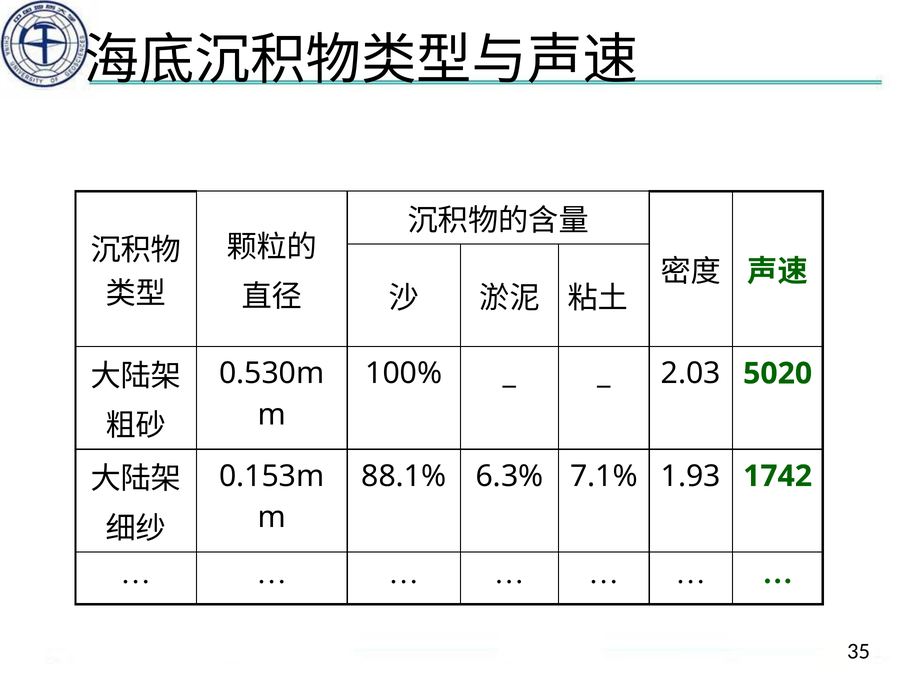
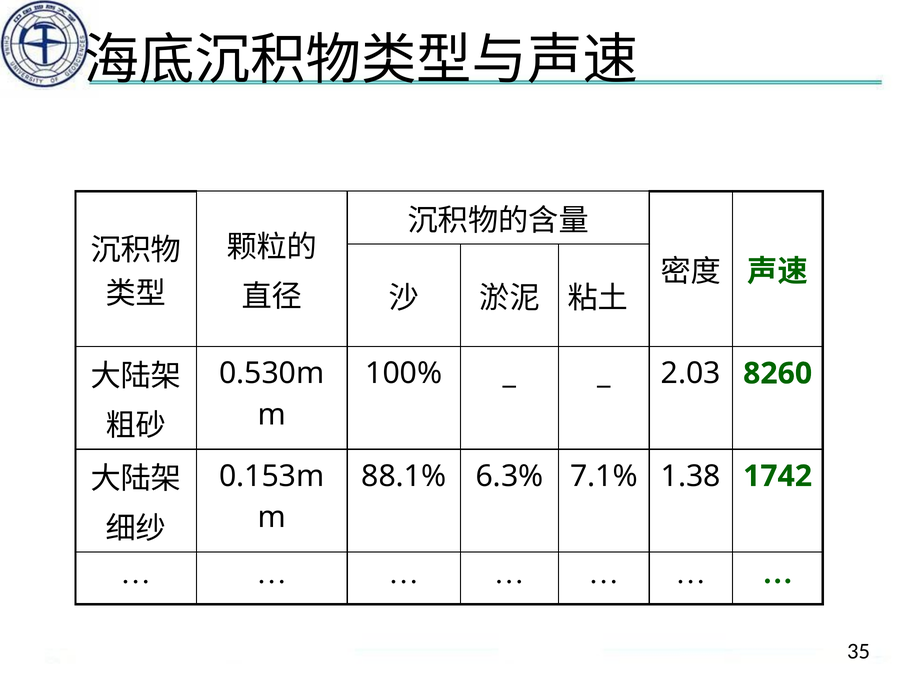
5020: 5020 -> 8260 (778, 374)
1.93: 1.93 -> 1.38 (691, 476)
